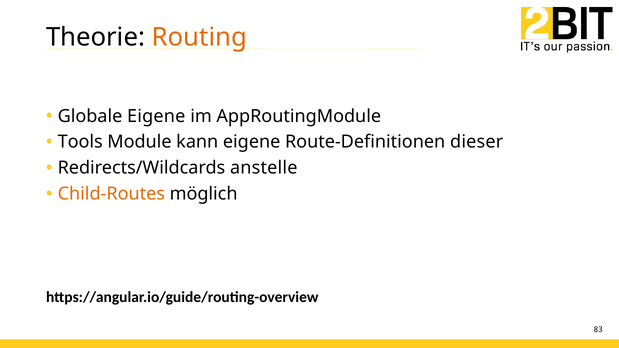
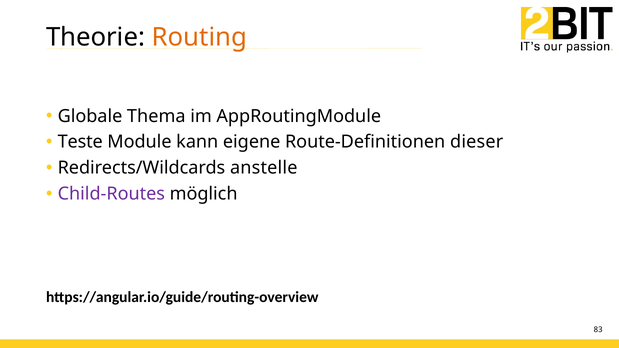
Globale Eigene: Eigene -> Thema (156, 116)
Tools: Tools -> Teste (80, 142)
Child-Routes colour: orange -> purple (111, 194)
